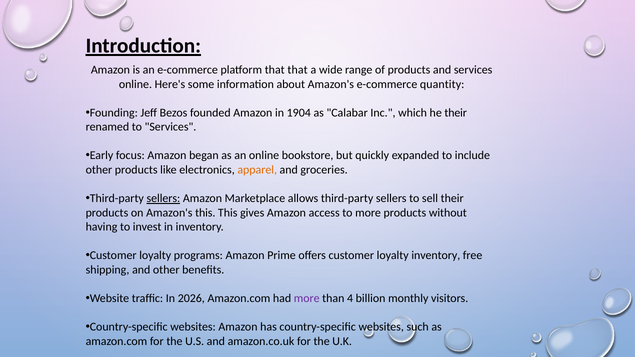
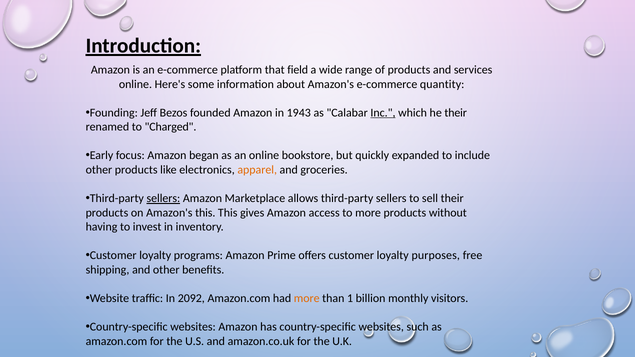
that that: that -> field (298, 70)
1904: 1904 -> 1943 (299, 113)
Inc underline: none -> present (383, 113)
to Services: Services -> Charged (171, 127)
loyalty inventory: inventory -> purposes (436, 256)
2026: 2026 -> 2092 (191, 299)
more colour: purple -> orange (307, 299)
4: 4 -> 1 (350, 299)
